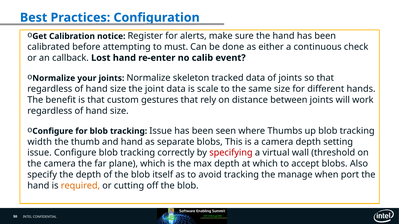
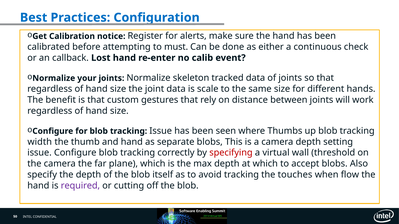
manage: manage -> touches (295, 175)
port: port -> flow (350, 175)
required colour: orange -> purple (80, 186)
